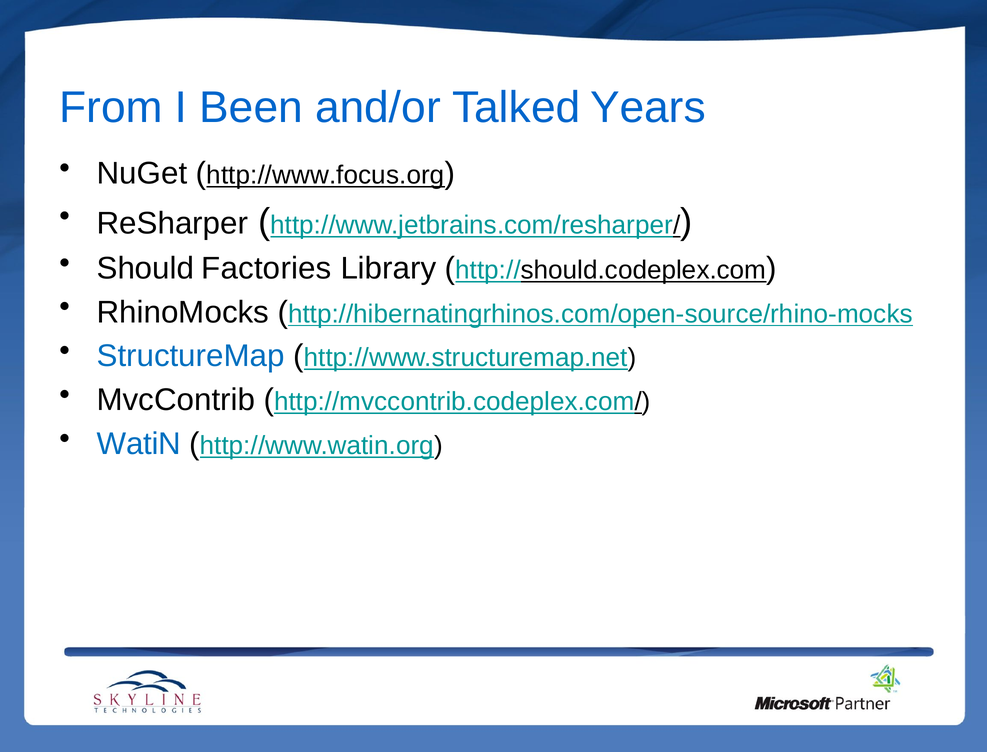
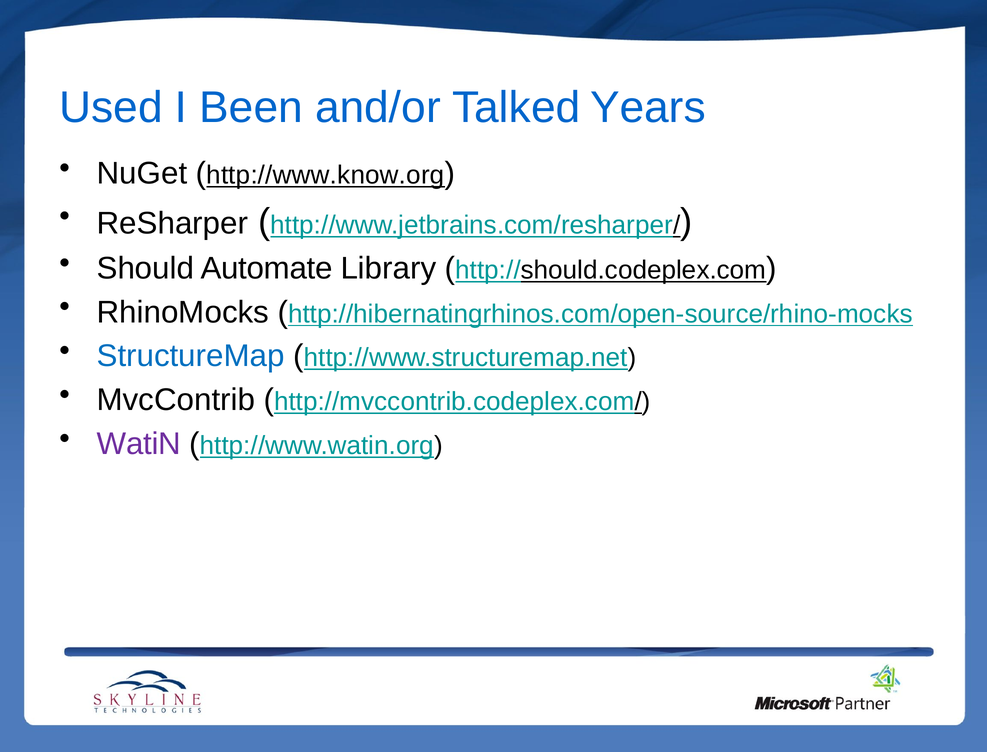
From: From -> Used (111, 107)
http://www.focus.org: http://www.focus.org -> http://www.know.org (325, 175)
Factories: Factories -> Automate (267, 268)
WatiN colour: blue -> purple (139, 444)
